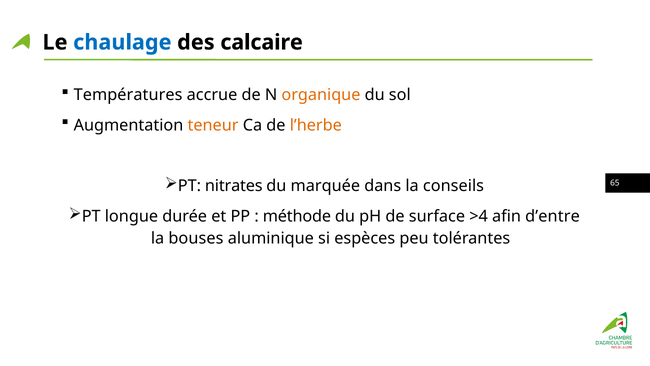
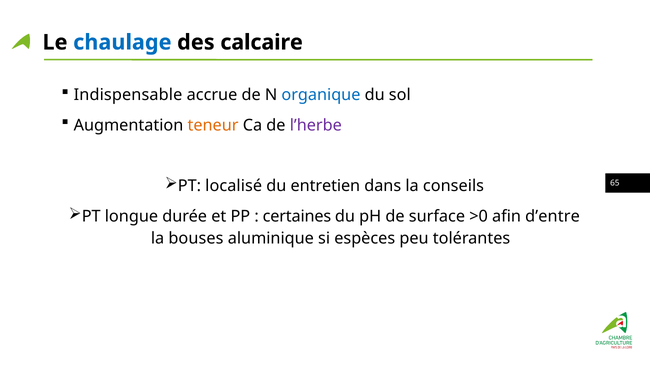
Températures: Températures -> Indispensable (128, 95)
organique colour: orange -> blue (321, 95)
l’herbe colour: orange -> purple (316, 125)
nitrates: nitrates -> localisé (234, 186)
marquée: marquée -> entretien (325, 186)
méthode: méthode -> certaines (297, 216)
>4: >4 -> >0 (479, 216)
